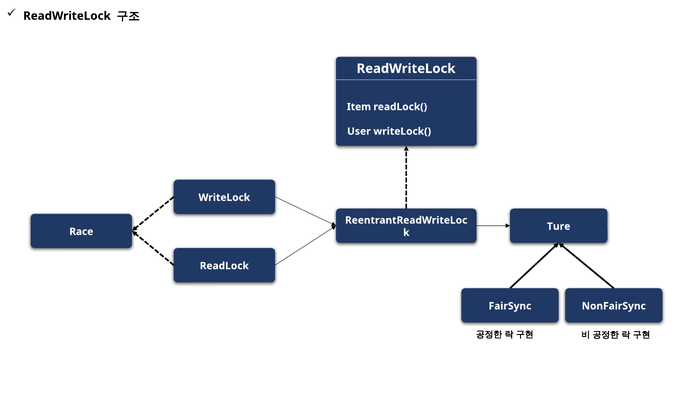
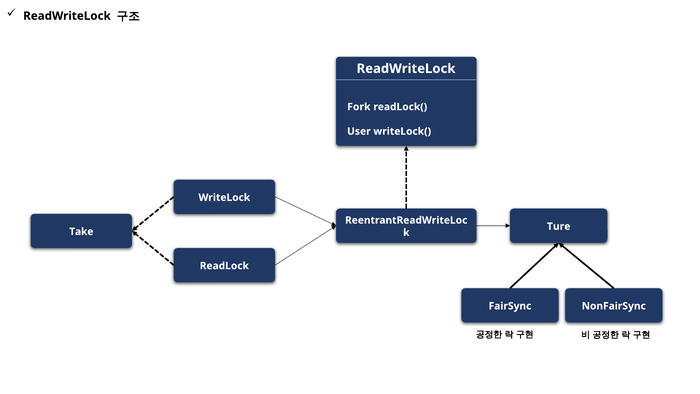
Item: Item -> Fork (359, 107)
Race: Race -> Take (81, 231)
